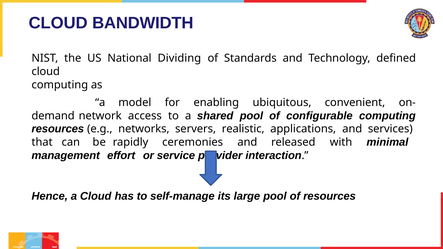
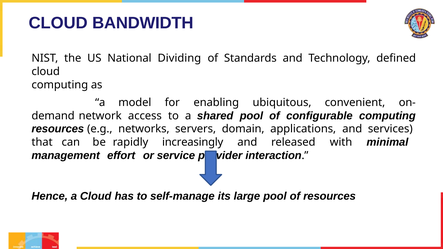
realistic: realistic -> domain (243, 129)
ceremonies: ceremonies -> increasingly (193, 142)
